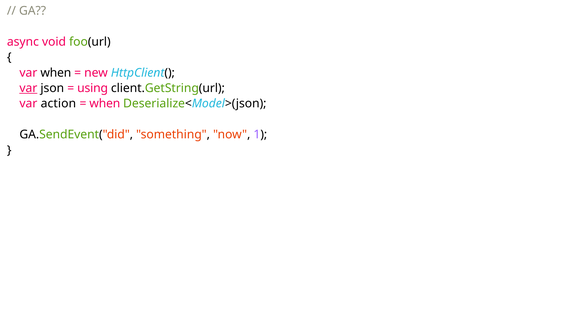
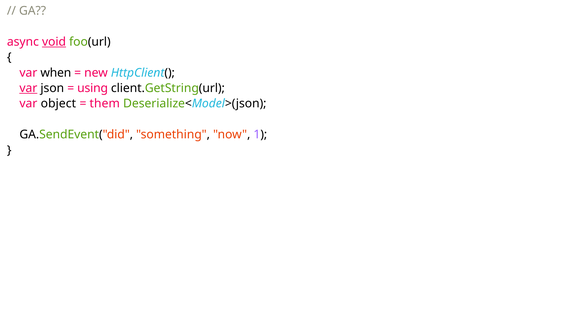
void underline: none -> present (54, 42)
action: action -> object (58, 104)
when: when -> them (105, 104)
